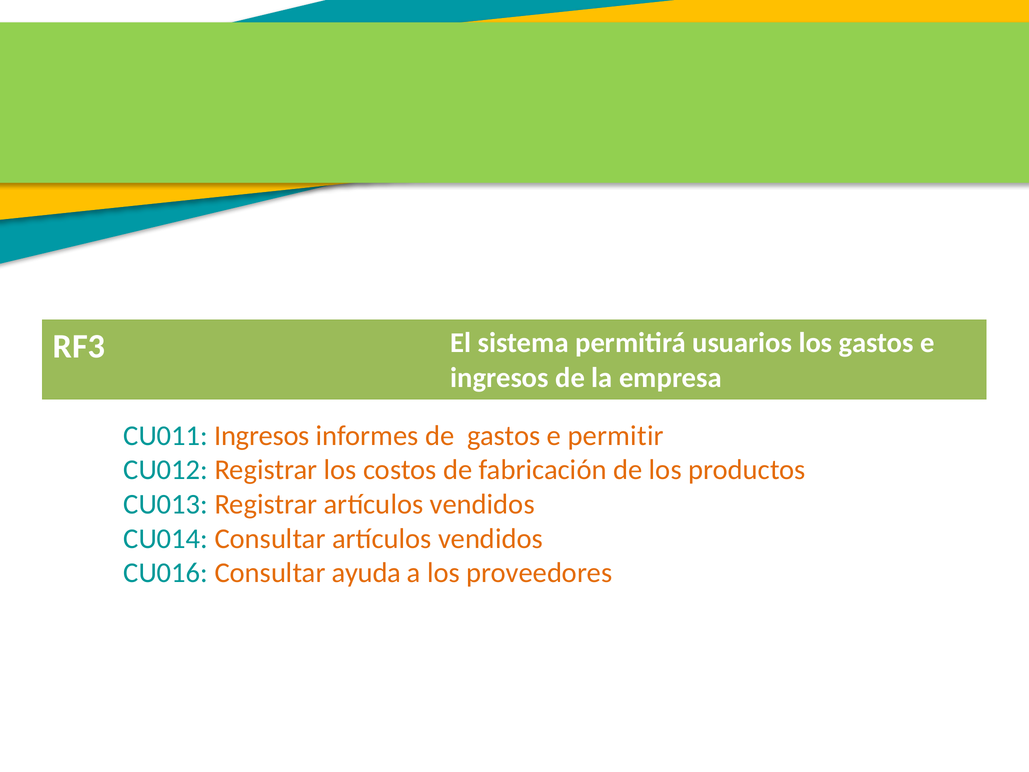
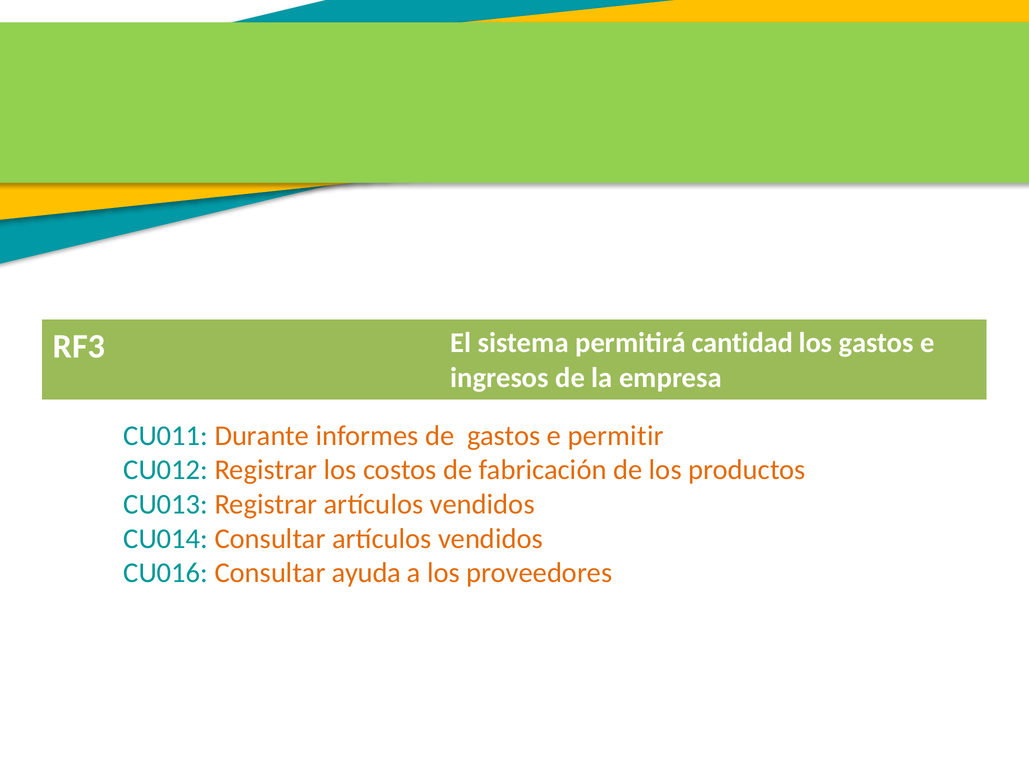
usuarios: usuarios -> cantidad (742, 343)
CU011 Ingresos: Ingresos -> Durante (262, 436)
